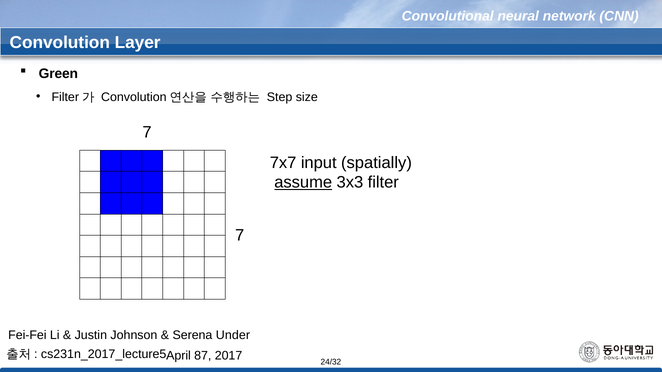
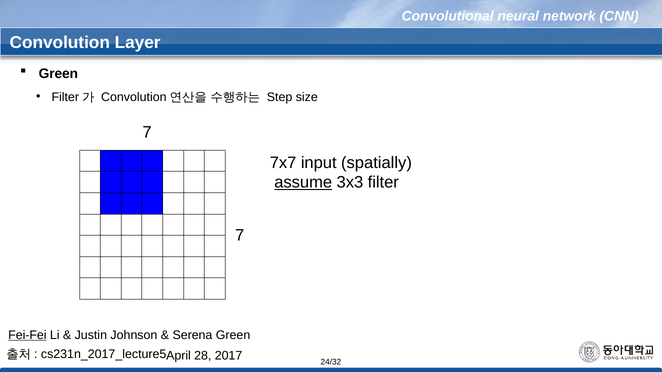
Fei-Fei underline: none -> present (27, 335)
Serena Under: Under -> Green (233, 335)
87: 87 -> 28 (203, 356)
